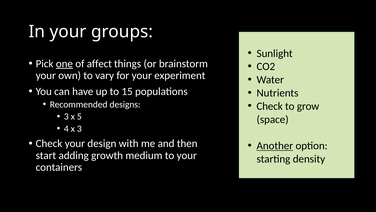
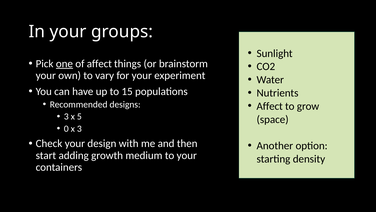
Check: Check -> Affect (270, 106)
4: 4 -> 0 (66, 128)
Another underline: present -> none (275, 145)
